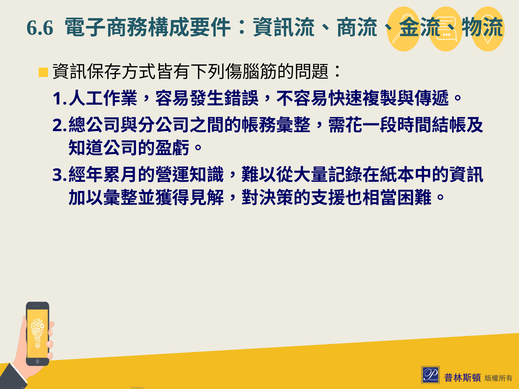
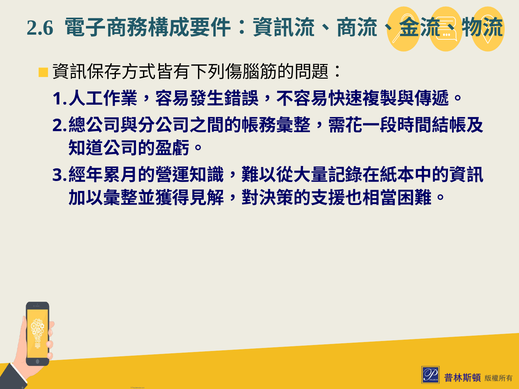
6.6: 6.6 -> 2.6 (40, 28)
